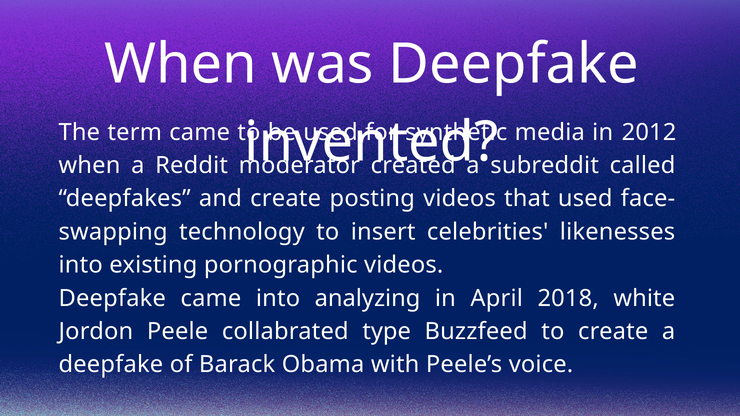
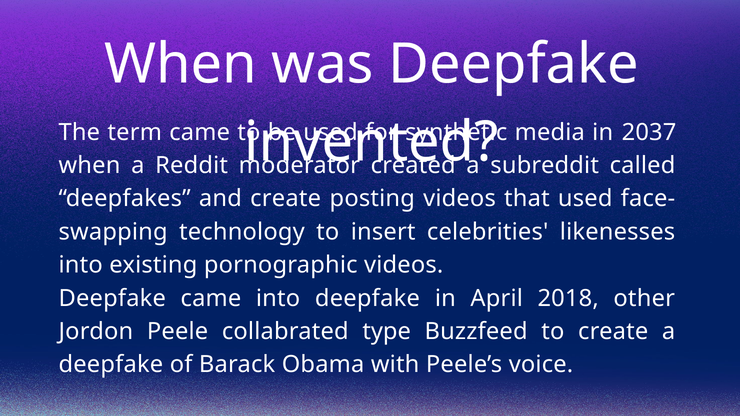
2012: 2012 -> 2037 (649, 132)
into analyzing: analyzing -> deepfake (367, 298)
white: white -> other (644, 298)
